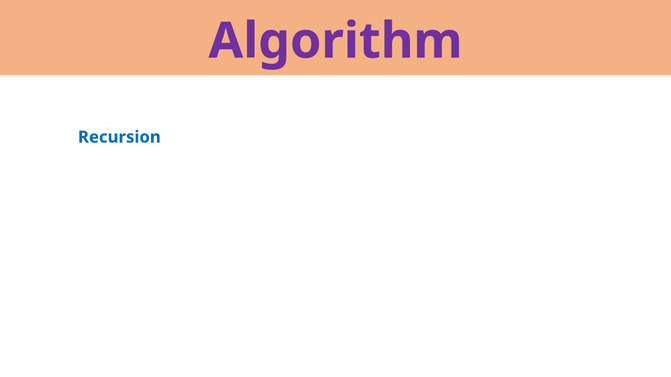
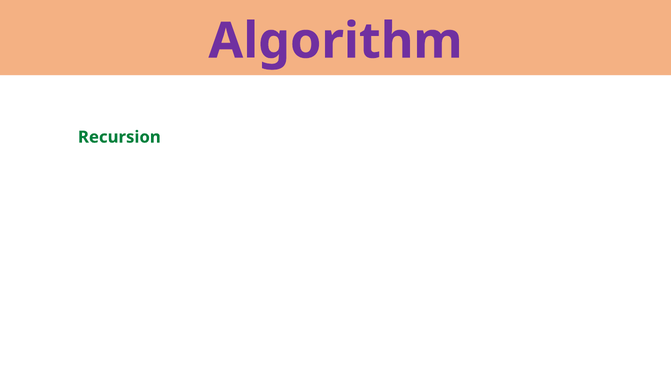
Recursion colour: blue -> green (119, 137)
